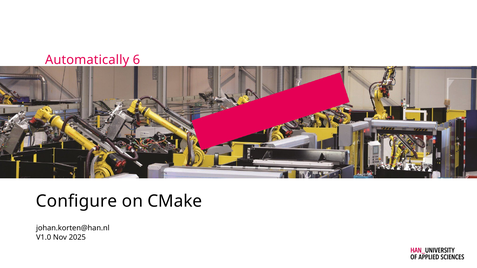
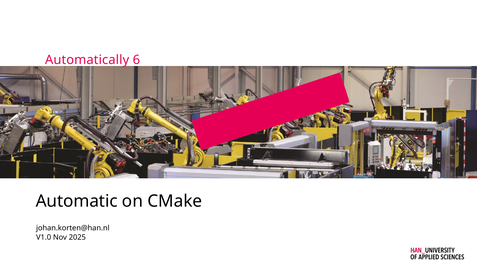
Configure: Configure -> Automatic (77, 201)
